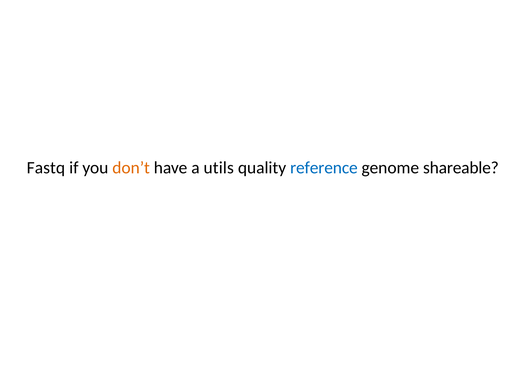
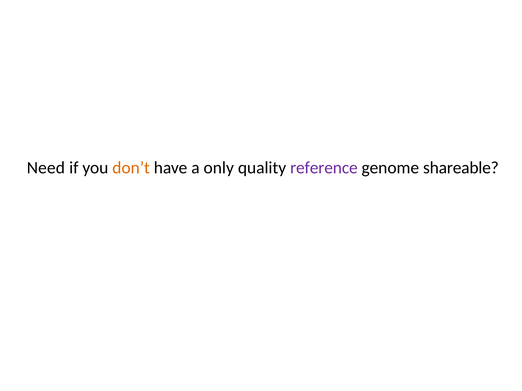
Fastq: Fastq -> Need (46, 168)
utils: utils -> only (219, 168)
reference colour: blue -> purple (324, 168)
